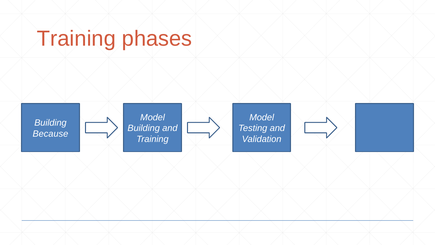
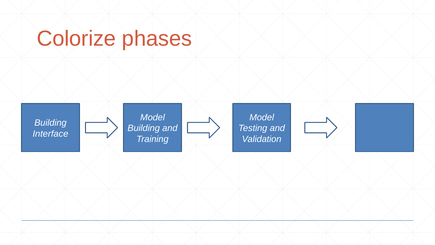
Training: Training -> Colorize (76, 39)
Because: Because -> Interface (50, 134)
